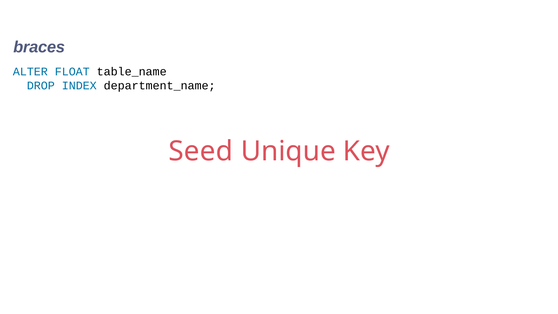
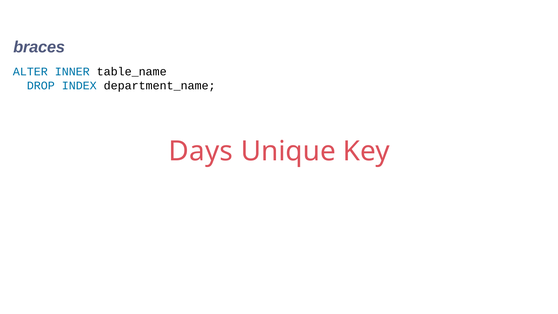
FLOAT: FLOAT -> INNER (72, 72)
Seed: Seed -> Days (201, 151)
